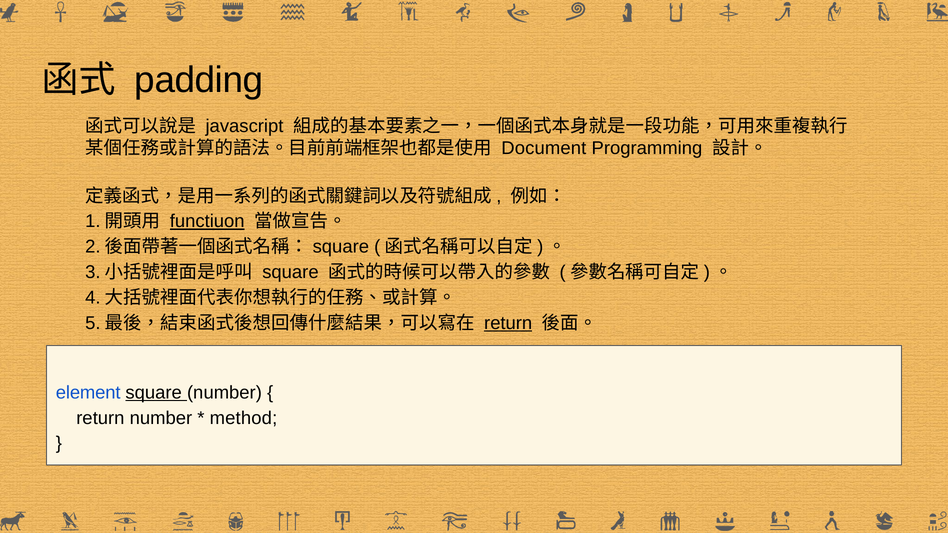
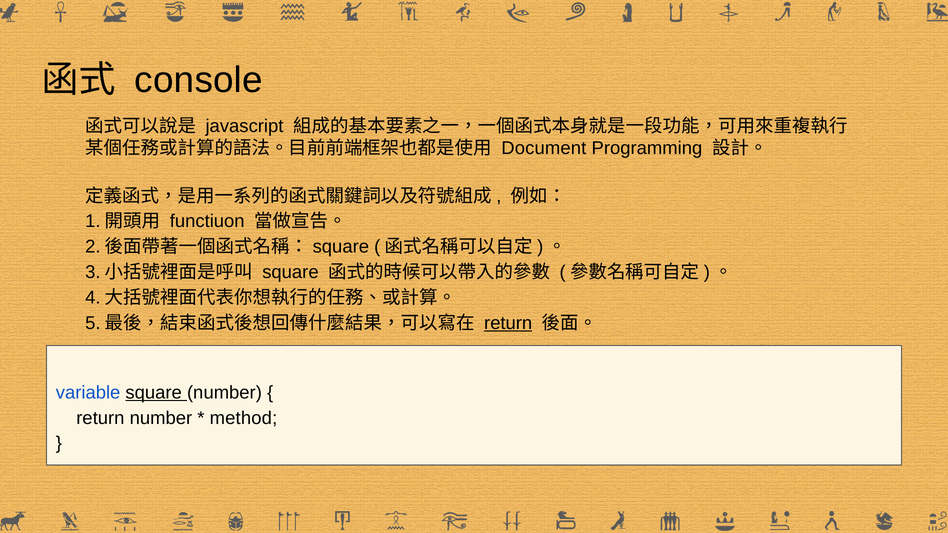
padding: padding -> console (199, 80)
functiuon underline: present -> none (207, 221)
element: element -> variable (88, 393)
